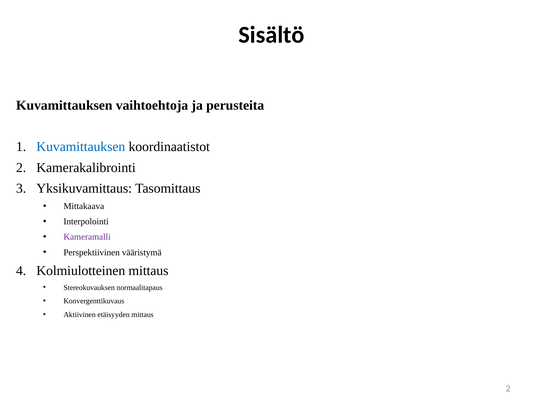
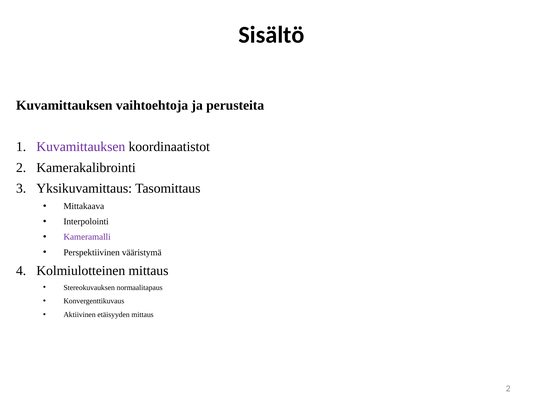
Kuvamittauksen colour: blue -> purple (81, 147)
